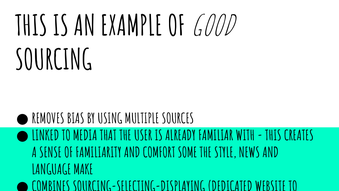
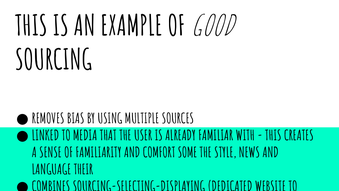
MAKE: MAKE -> THEIR (83, 169)
